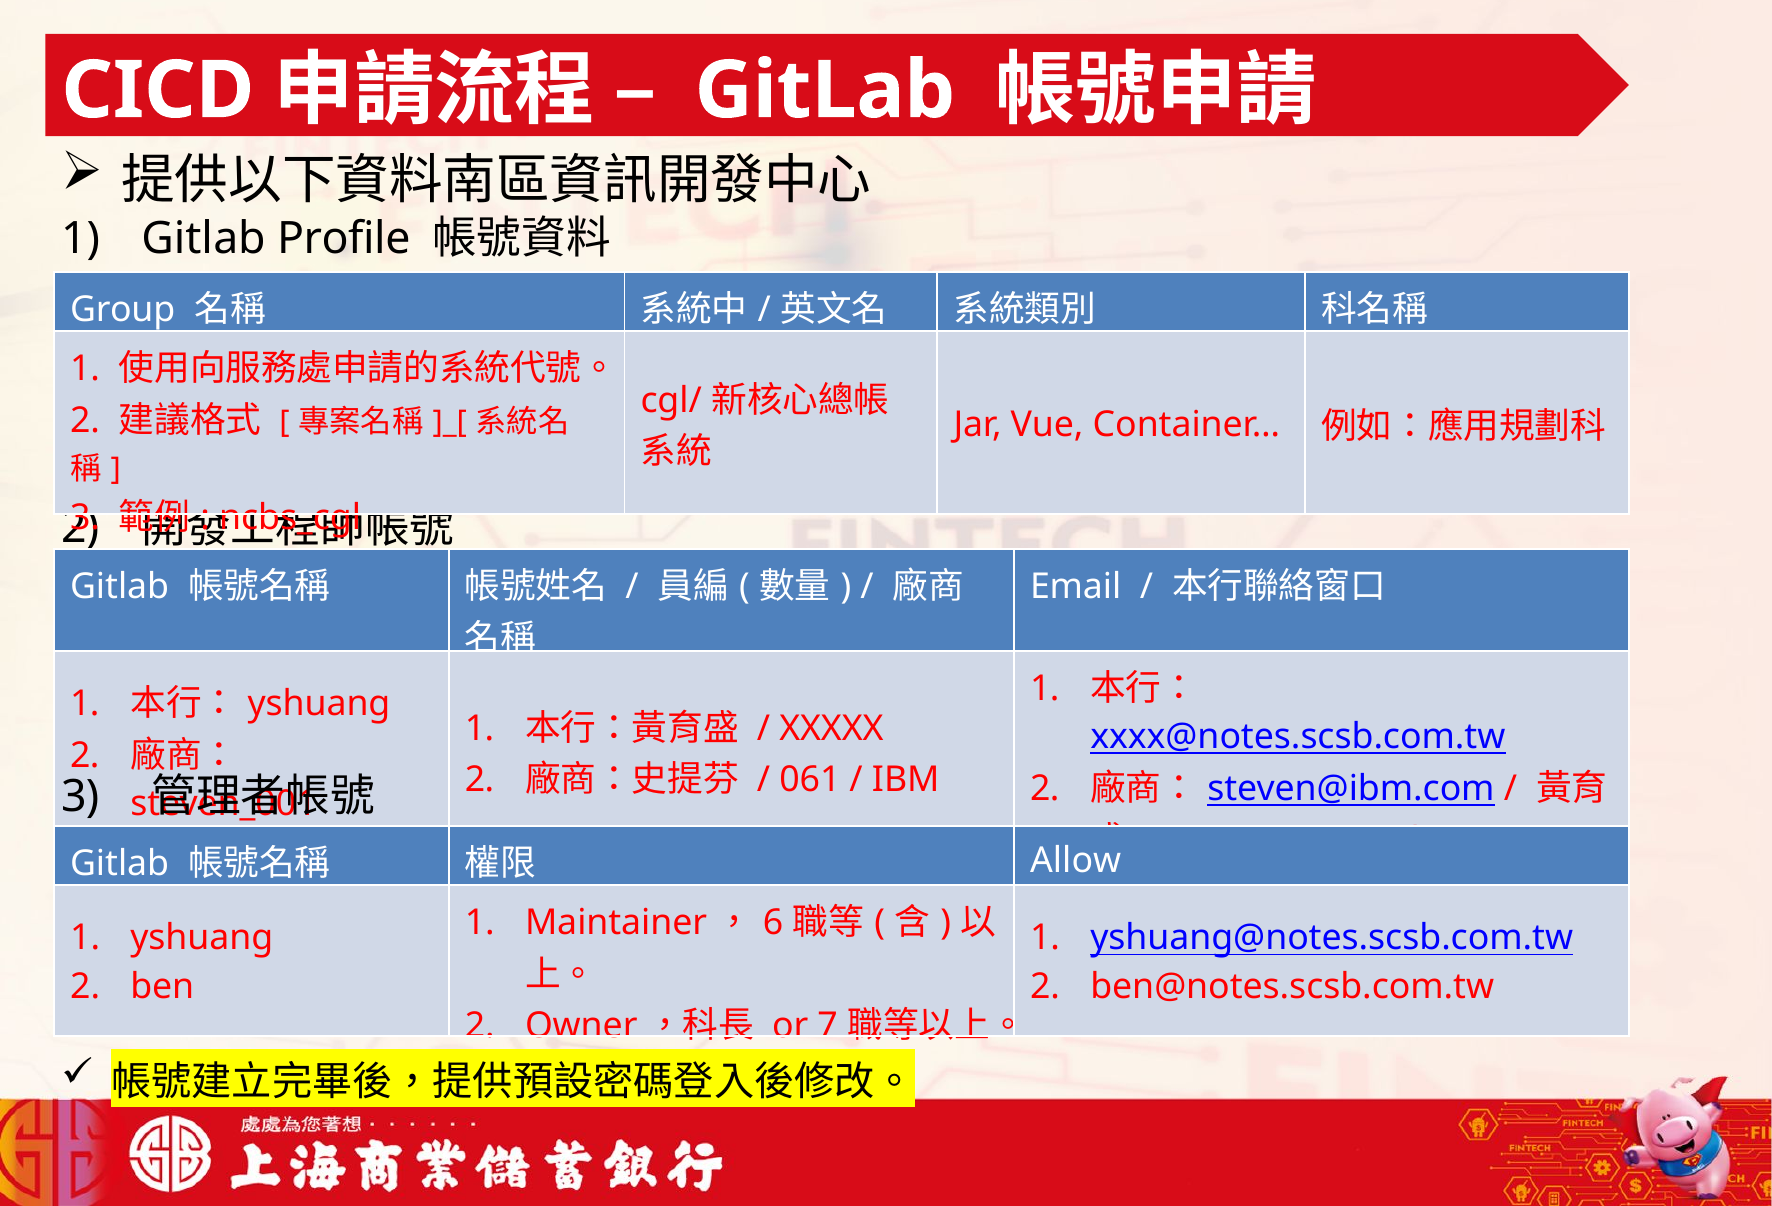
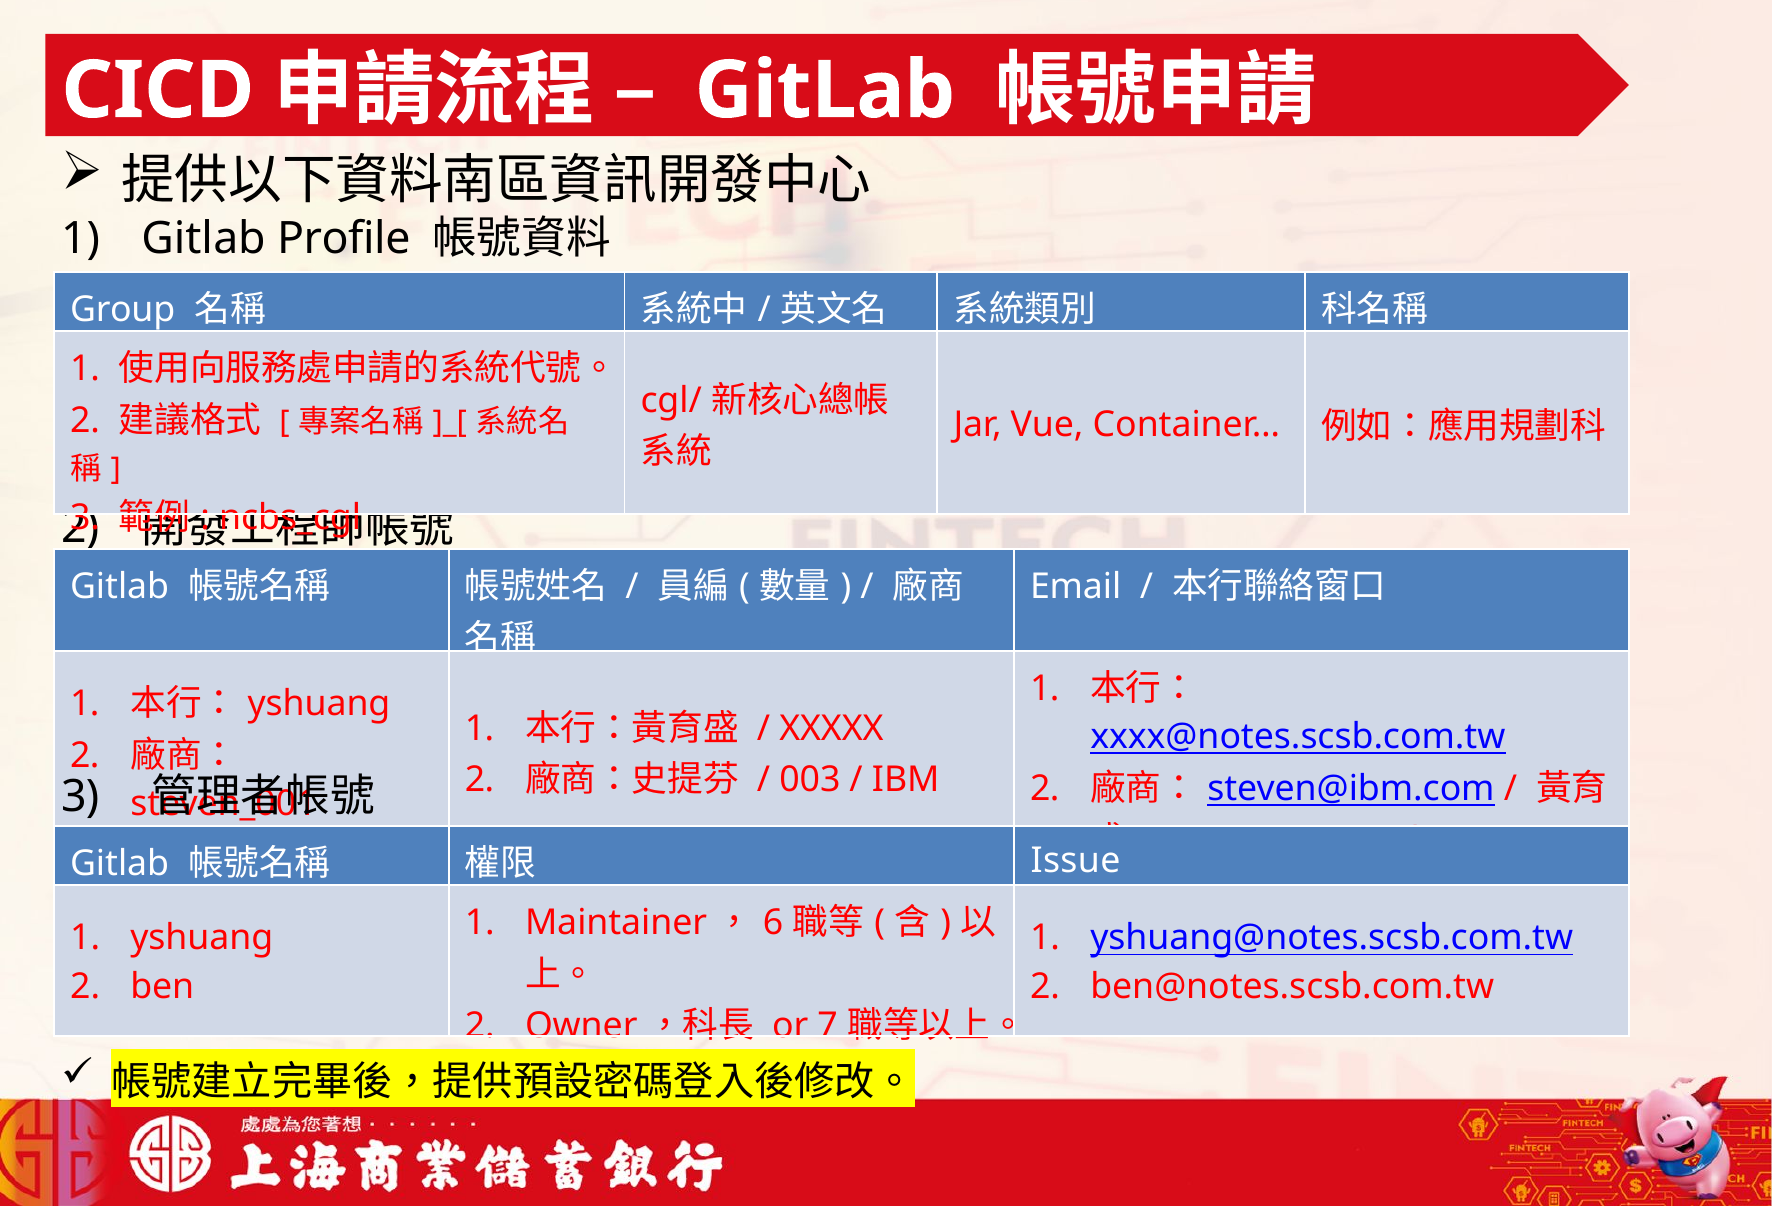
061: 061 -> 003 (810, 780)
Allow: Allow -> Issue (1076, 860)
